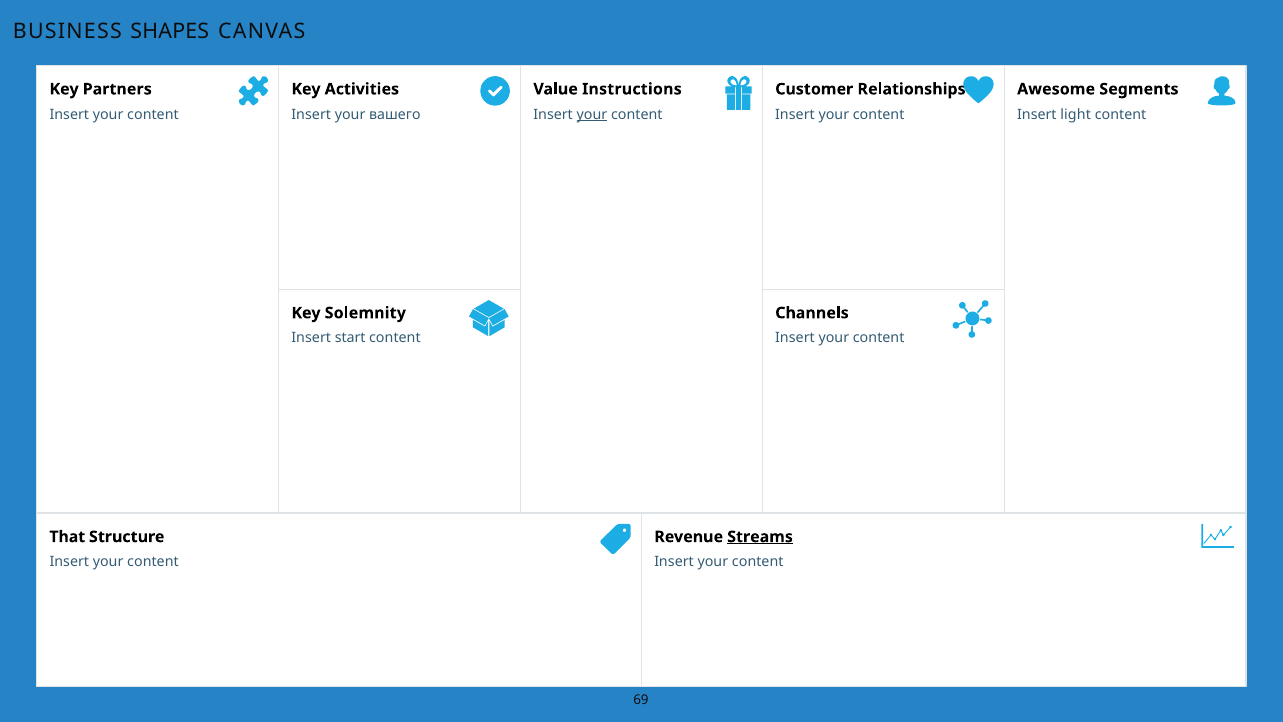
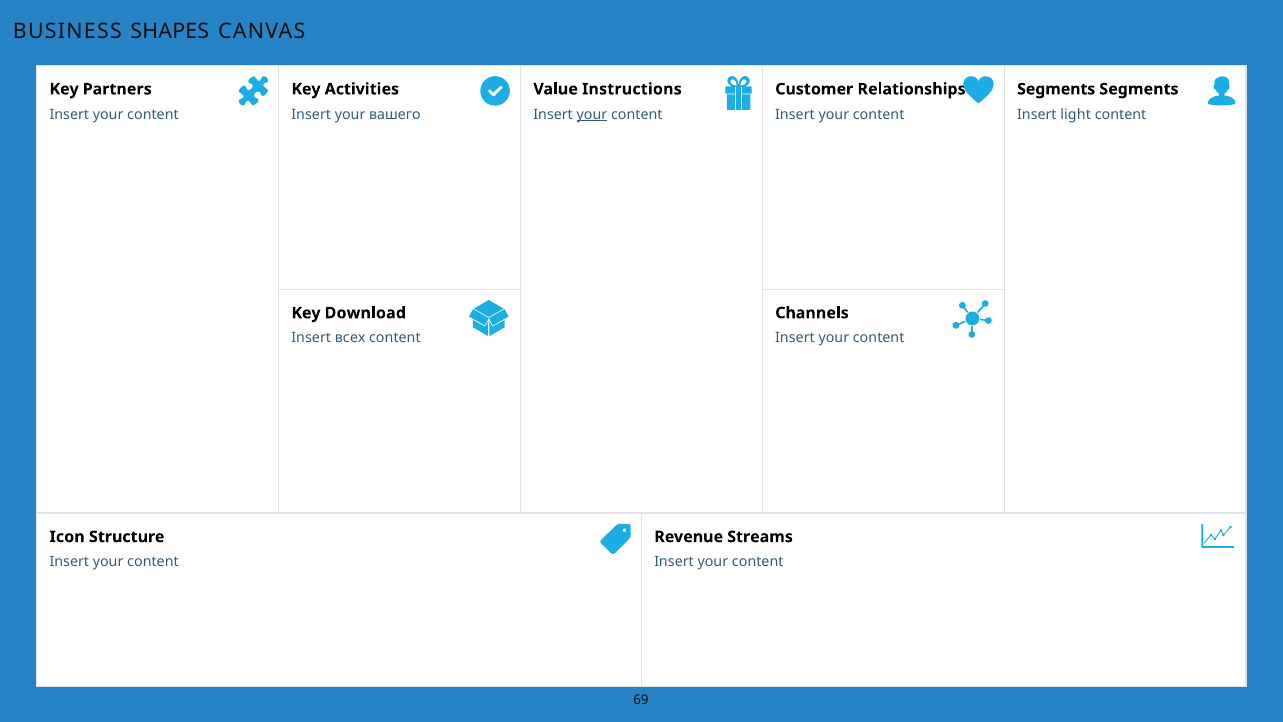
Awesome: Awesome -> Segments (1056, 89)
Solemnity: Solemnity -> Download (365, 313)
start: start -> всех (350, 338)
That: That -> Icon (67, 537)
Streams underline: present -> none (760, 537)
